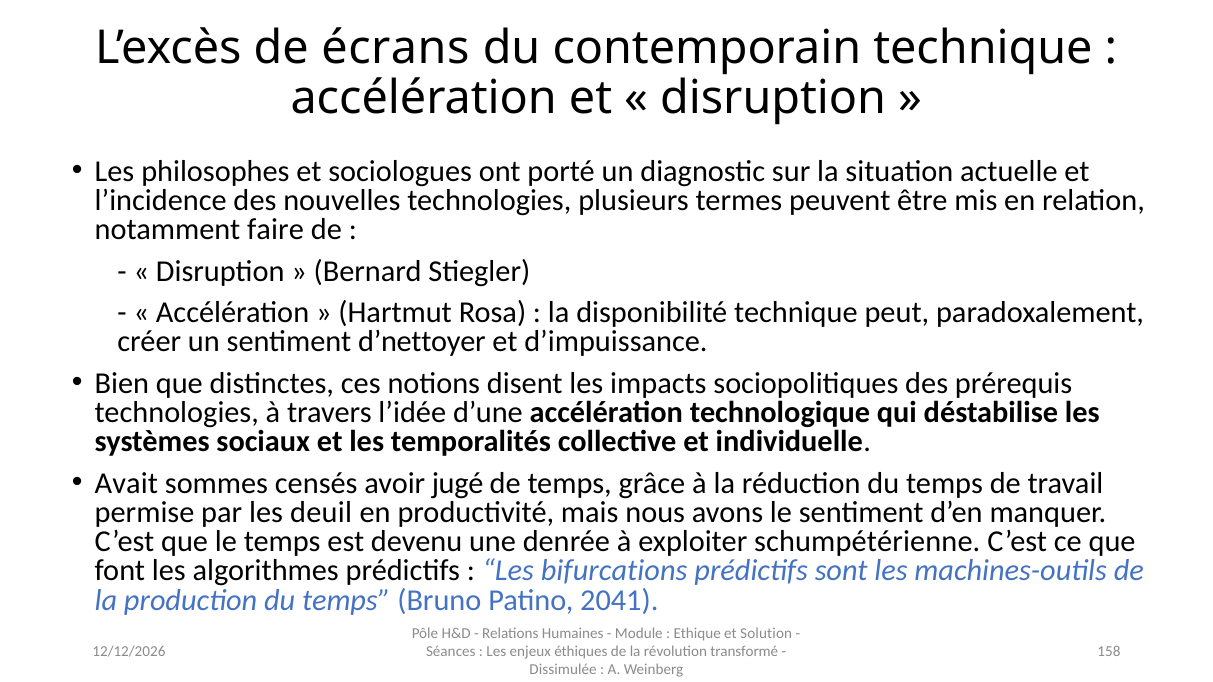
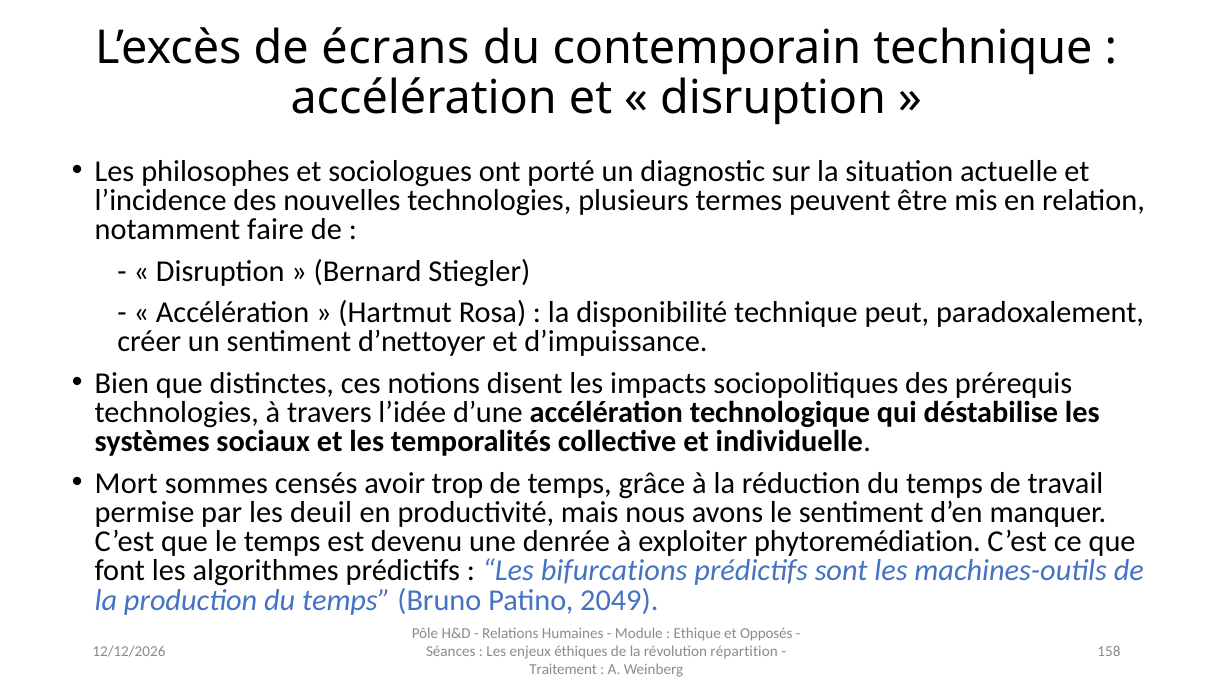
Avait: Avait -> Mort (126, 484)
jugé: jugé -> trop (458, 484)
schumpétérienne: schumpétérienne -> phytoremédiation (867, 542)
2041: 2041 -> 2049 (619, 600)
Solution: Solution -> Opposés (766, 633)
transformé: transformé -> répartition (744, 652)
Dissimulée: Dissimulée -> Traitement (563, 670)
